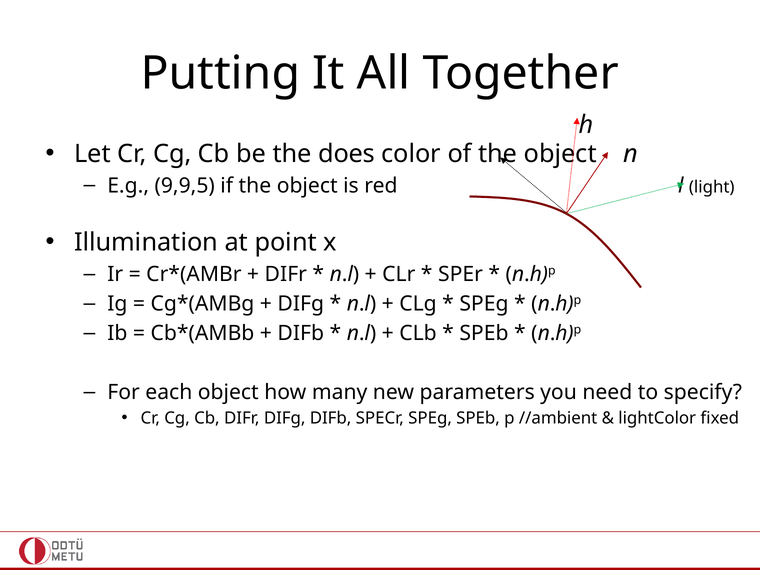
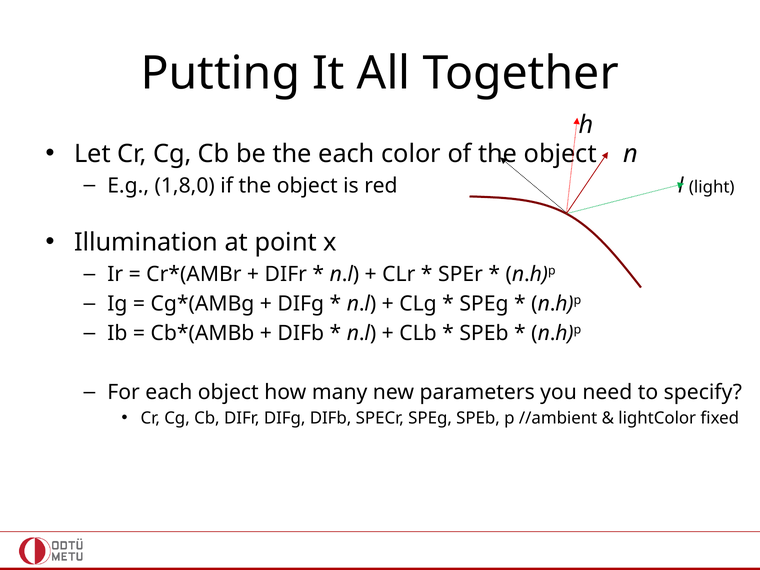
the does: does -> each (346, 154)
9,9,5: 9,9,5 -> 1,8,0 (185, 186)
